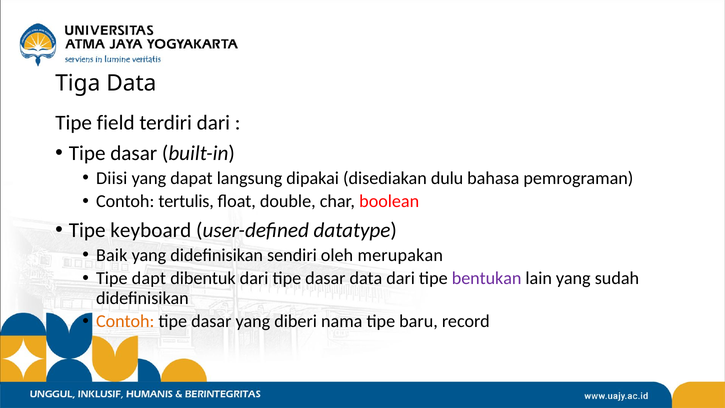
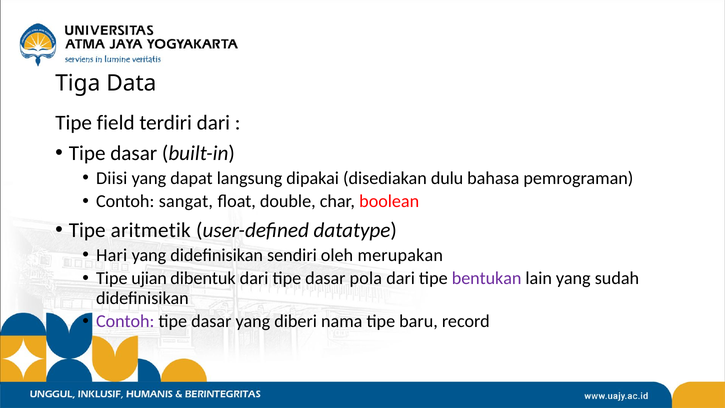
tertulis: tertulis -> sangat (186, 201)
keyboard: keyboard -> aritmetik (151, 230)
Baik: Baik -> Hari (112, 255)
dapt: dapt -> ujian (149, 278)
dasar data: data -> pola (366, 278)
Contoh colour: orange -> purple (125, 321)
